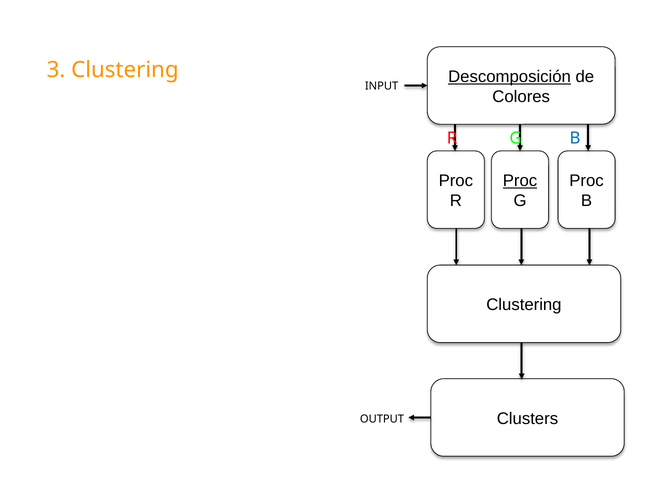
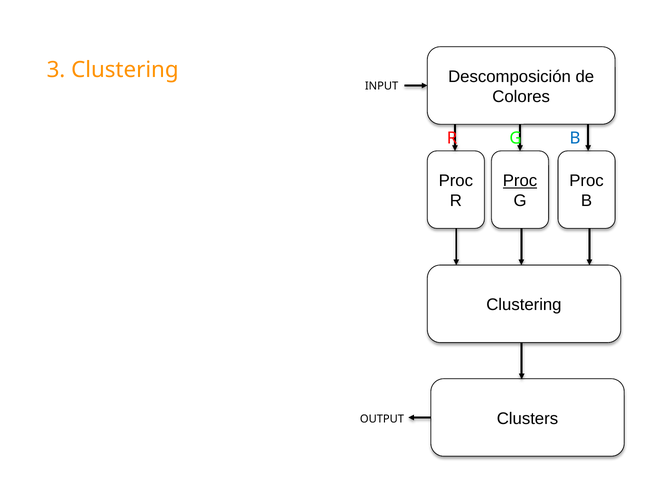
Descomposición underline: present -> none (510, 76)
